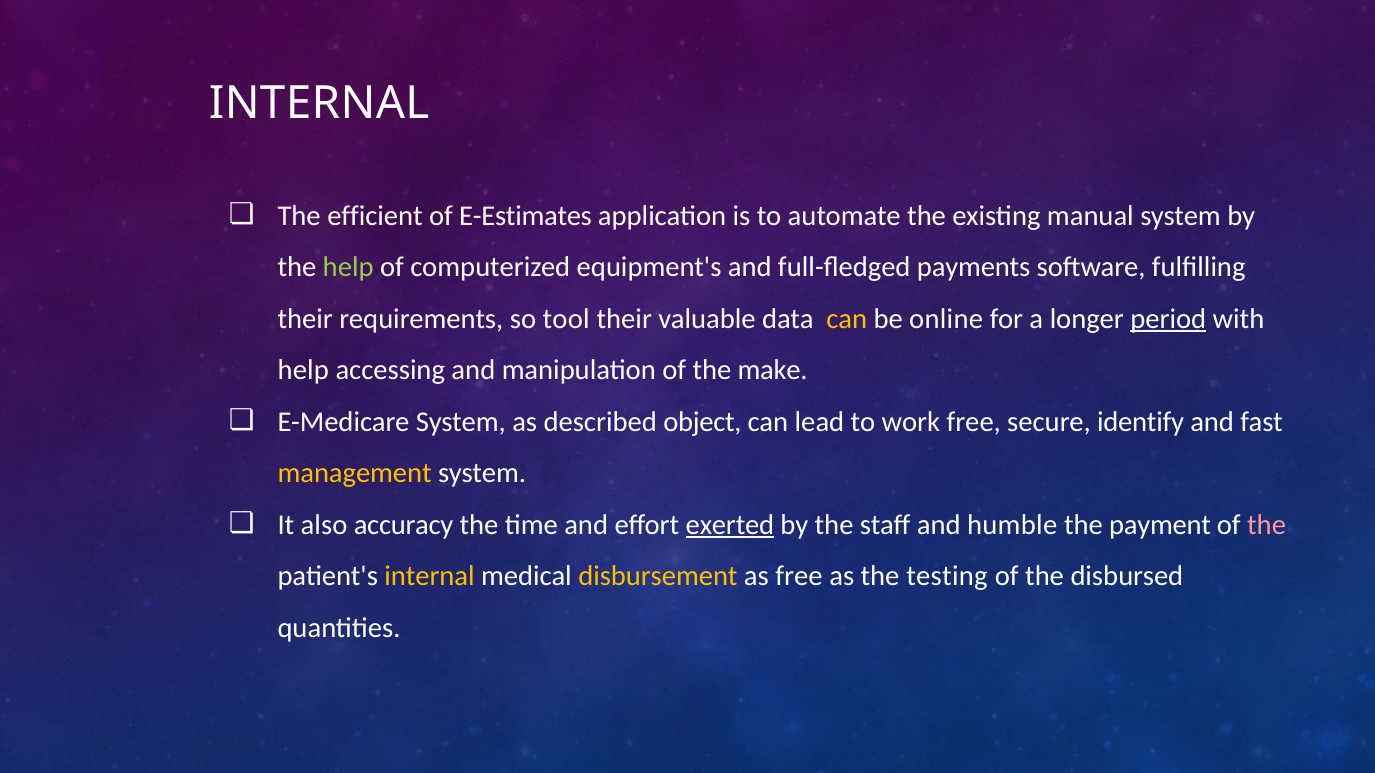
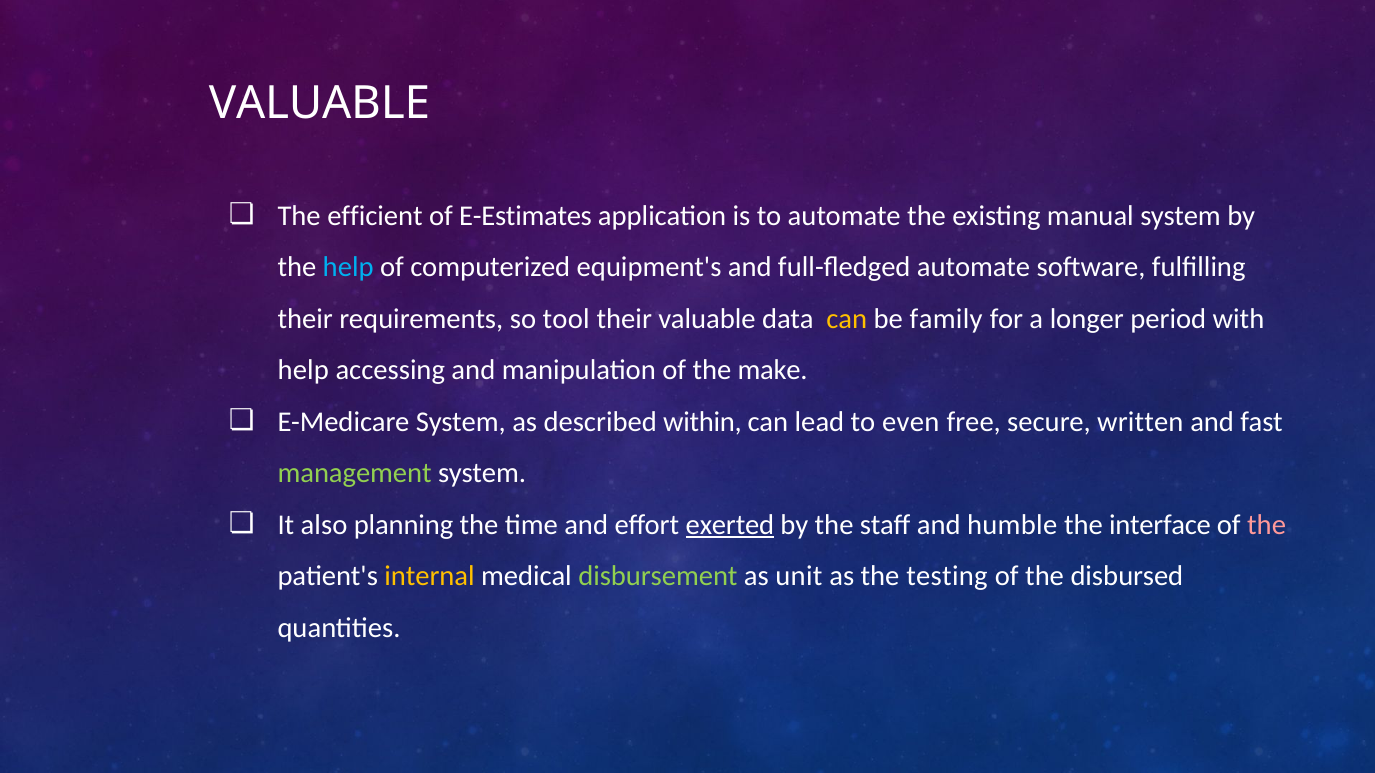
INTERNAL: INTERNAL -> VALUABLE (319, 104)
help colour: light green -> light blue (348, 267)
full-fledged payments: payments -> automate (974, 267)
online: online -> family (946, 319)
period underline: present -> none (1168, 319)
object: object -> within (702, 422)
work: work -> even (911, 422)
identify: identify -> written (1140, 422)
management colour: yellow -> light green (355, 474)
accuracy: accuracy -> planning (404, 525)
payment: payment -> interface (1160, 525)
disbursement colour: yellow -> light green (658, 577)
as free: free -> unit (799, 577)
